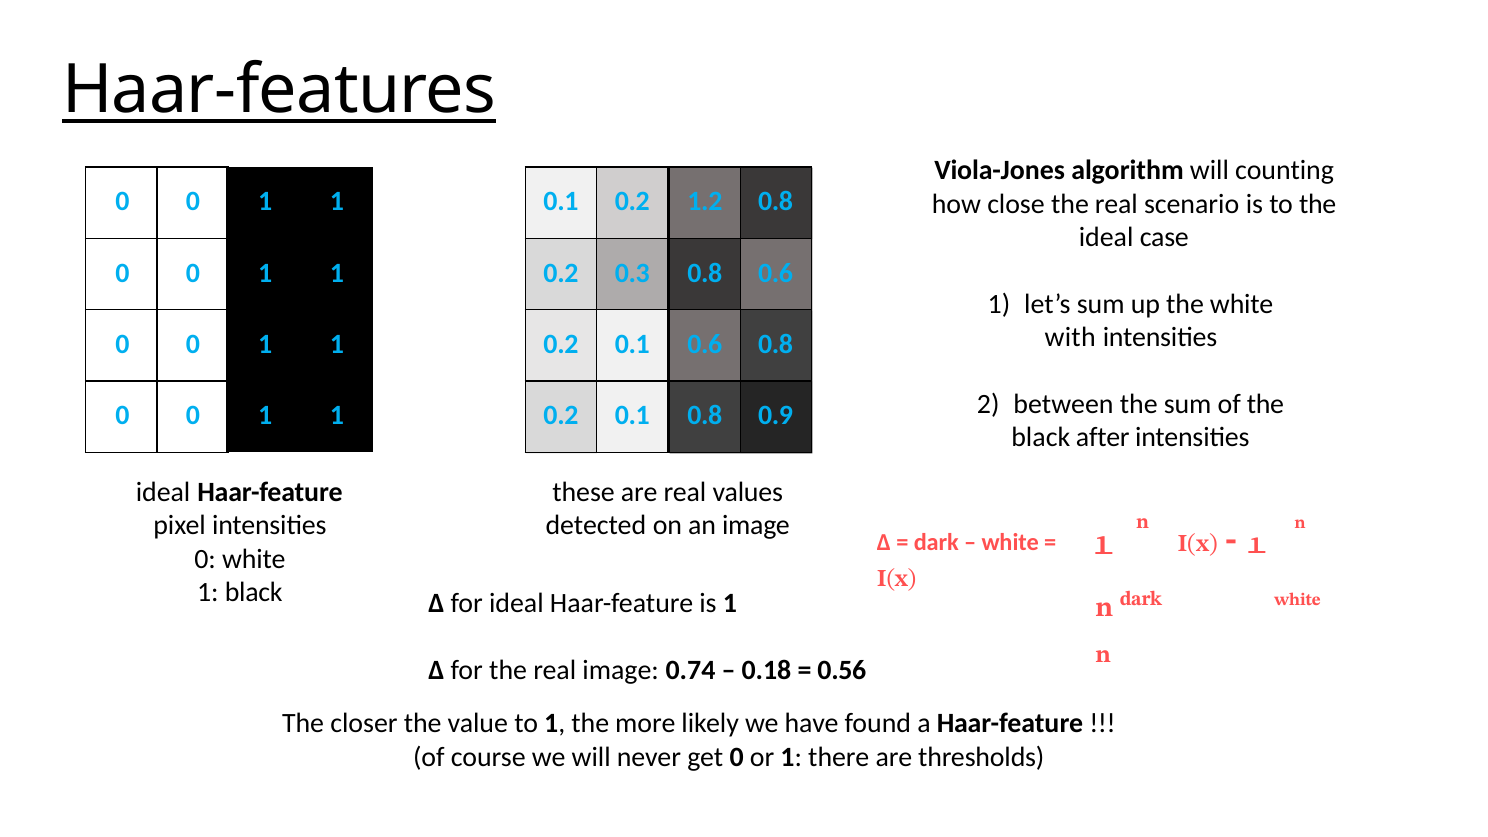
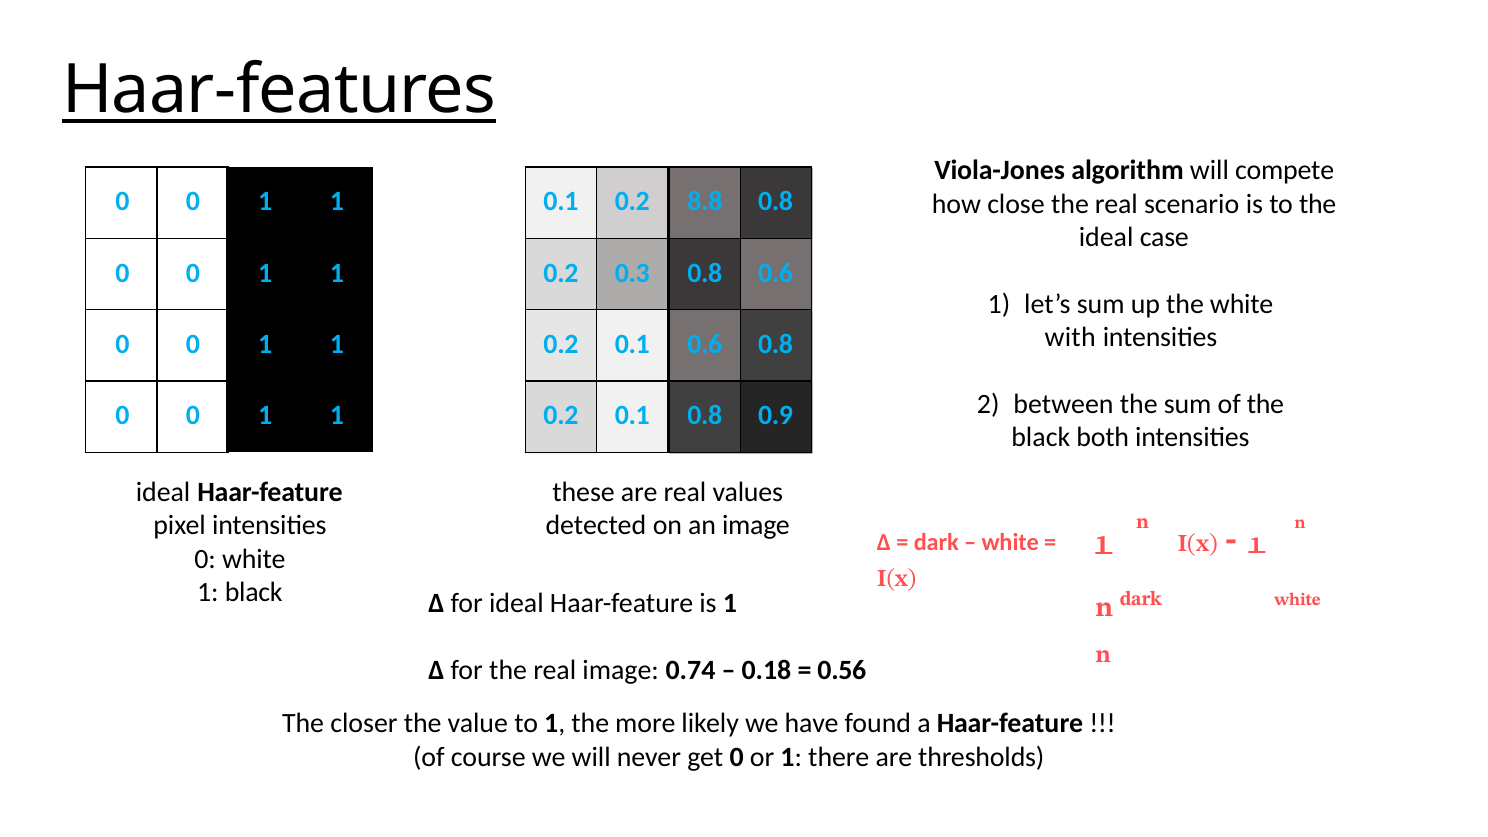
counting: counting -> compete (1285, 171)
1.2: 1.2 -> 8.8 (705, 202)
after: after -> both (1103, 438)
